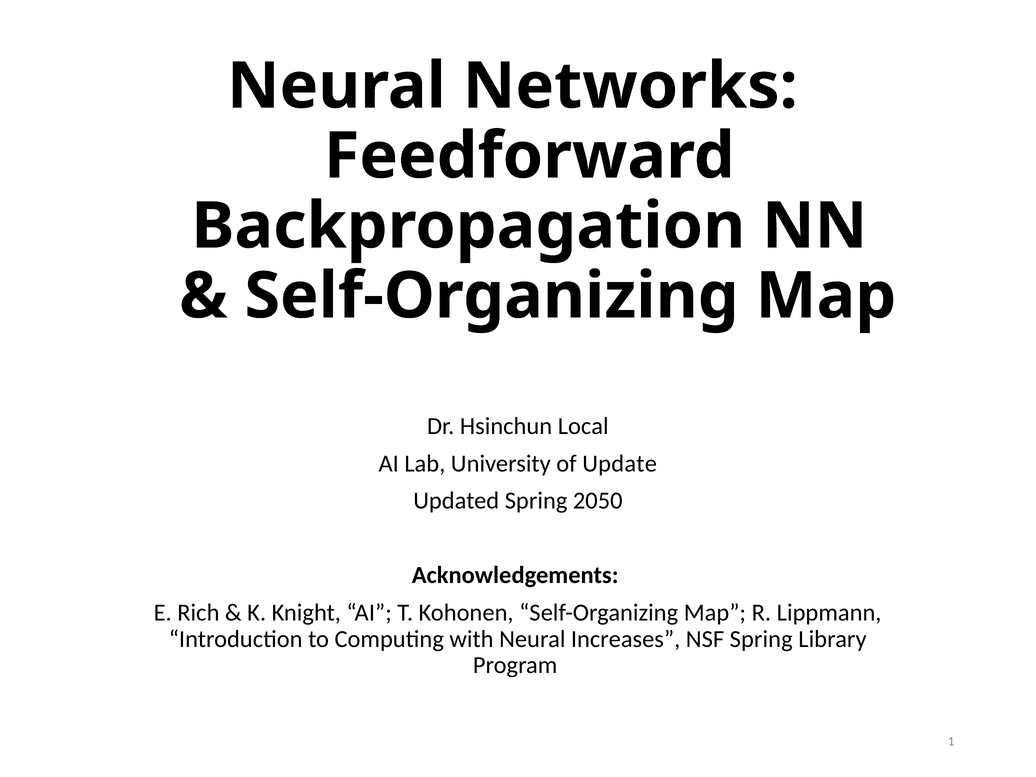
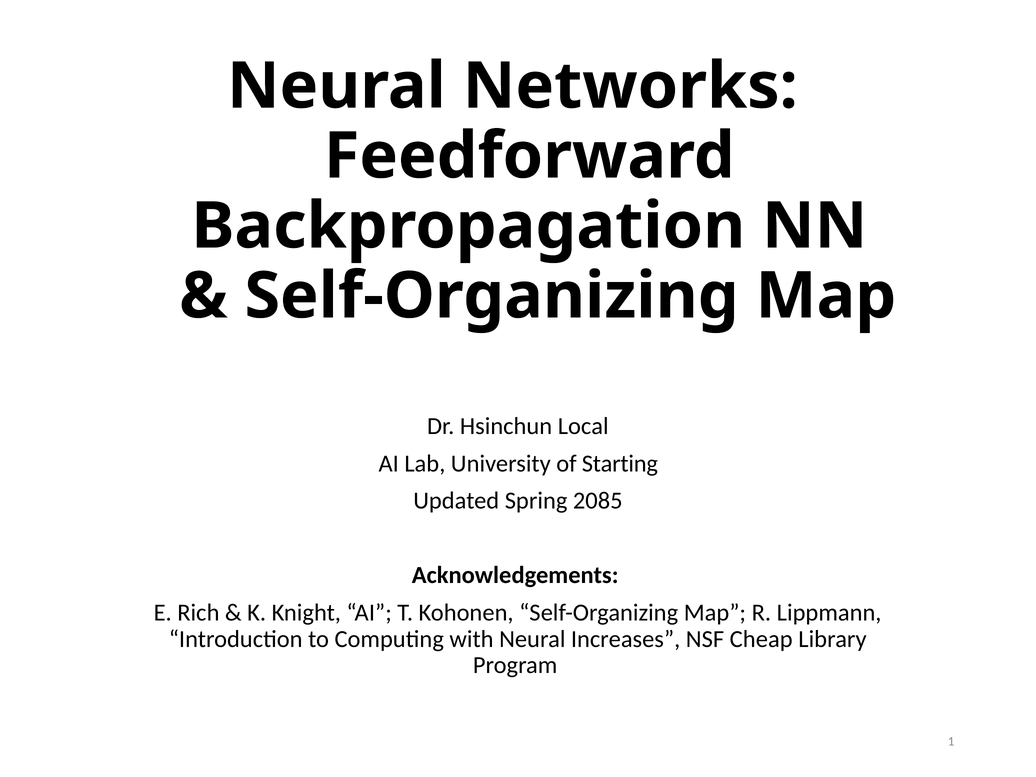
Update: Update -> Starting (620, 464)
2050: 2050 -> 2085 (598, 501)
NSF Spring: Spring -> Cheap (761, 639)
